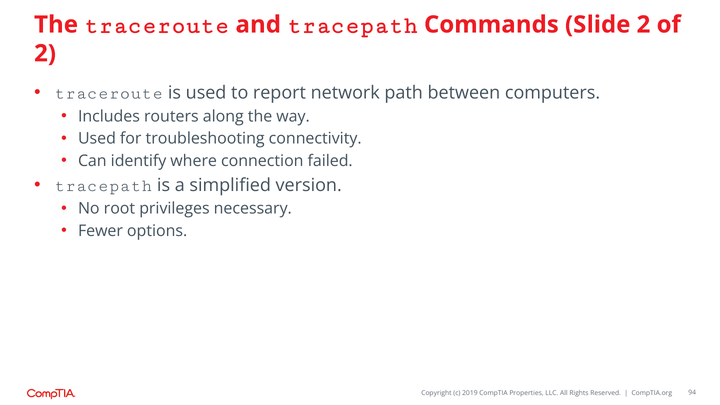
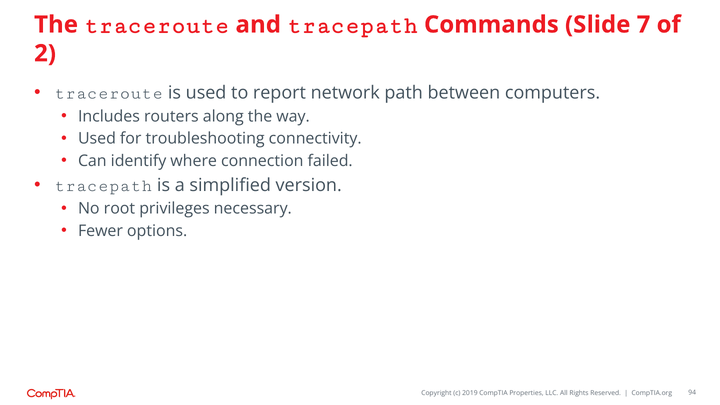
Slide 2: 2 -> 7 (643, 25)
